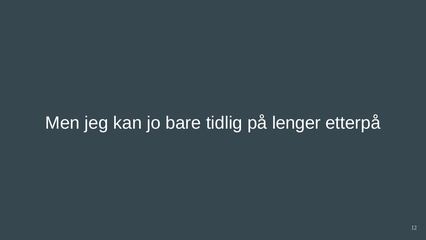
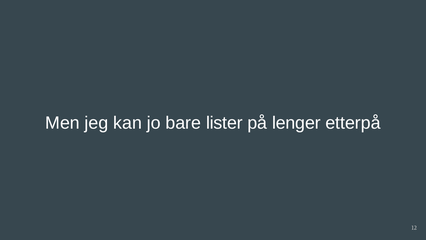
tidlig: tidlig -> lister (224, 123)
